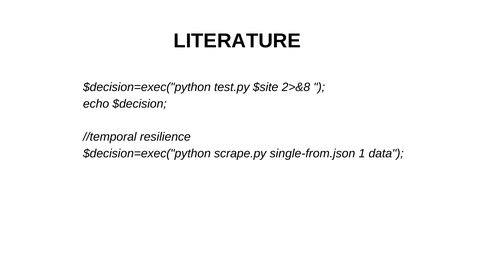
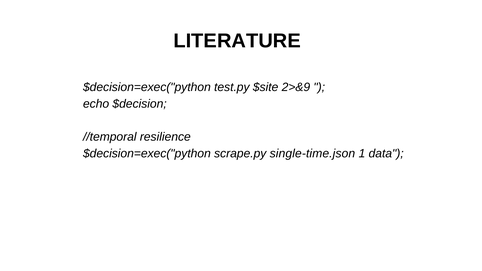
2>&8: 2>&8 -> 2>&9 (296, 87)
single-from.json: single-from.json -> single-time.json (312, 154)
